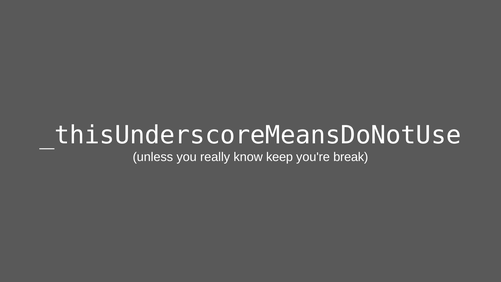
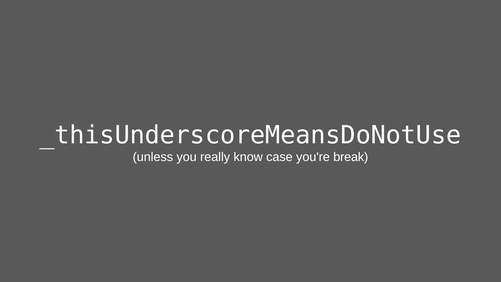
keep: keep -> case (279, 157)
